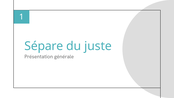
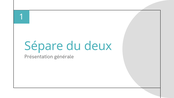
juste: juste -> deux (98, 46)
